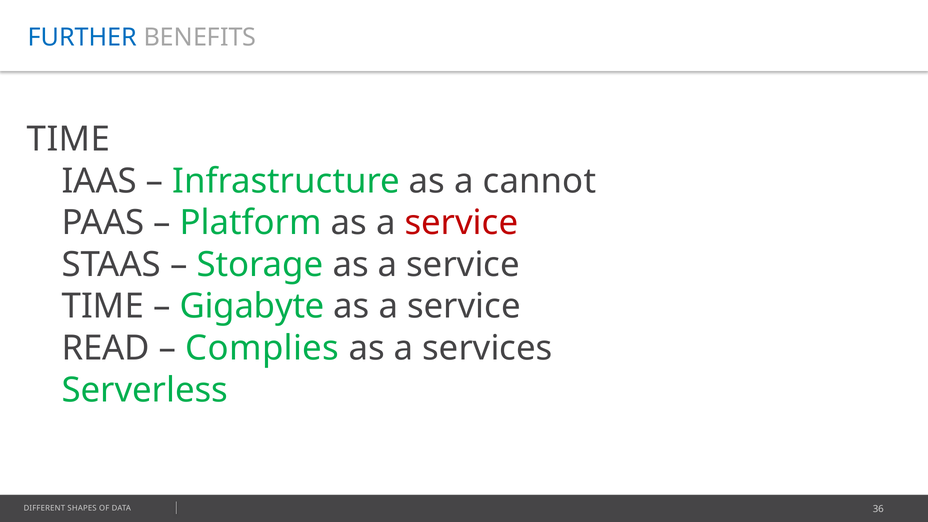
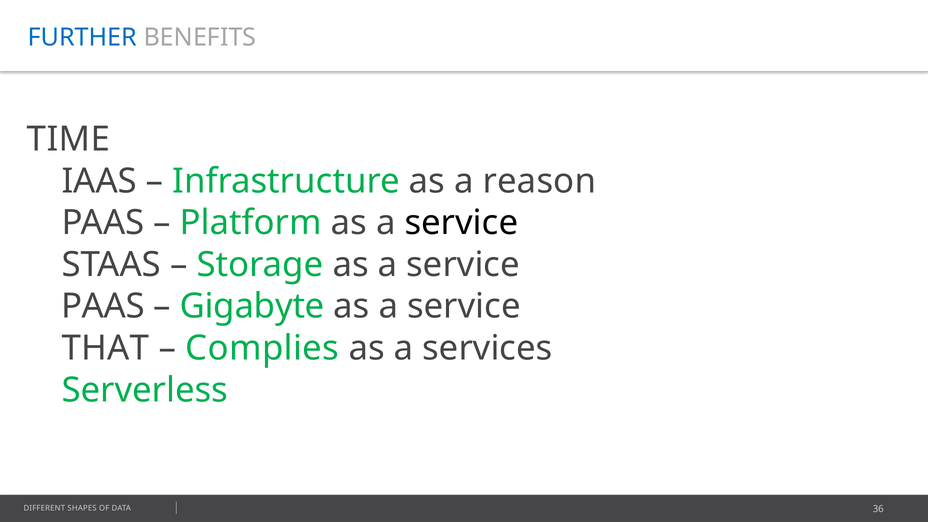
cannot: cannot -> reason (539, 181)
service colour: red -> black (461, 223)
TIME: TIME -> PAAS (103, 307)
READ: READ -> THAT (105, 348)
